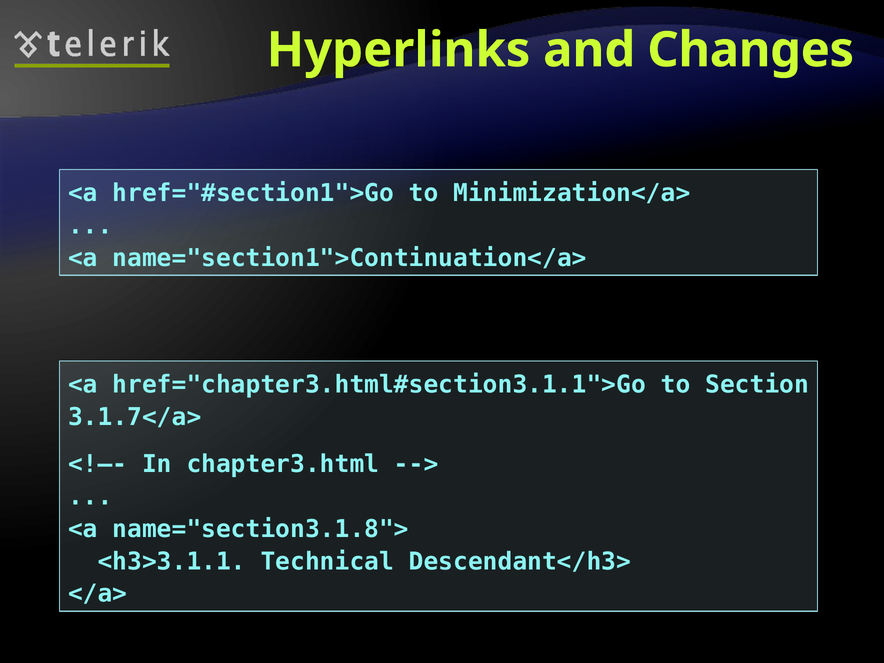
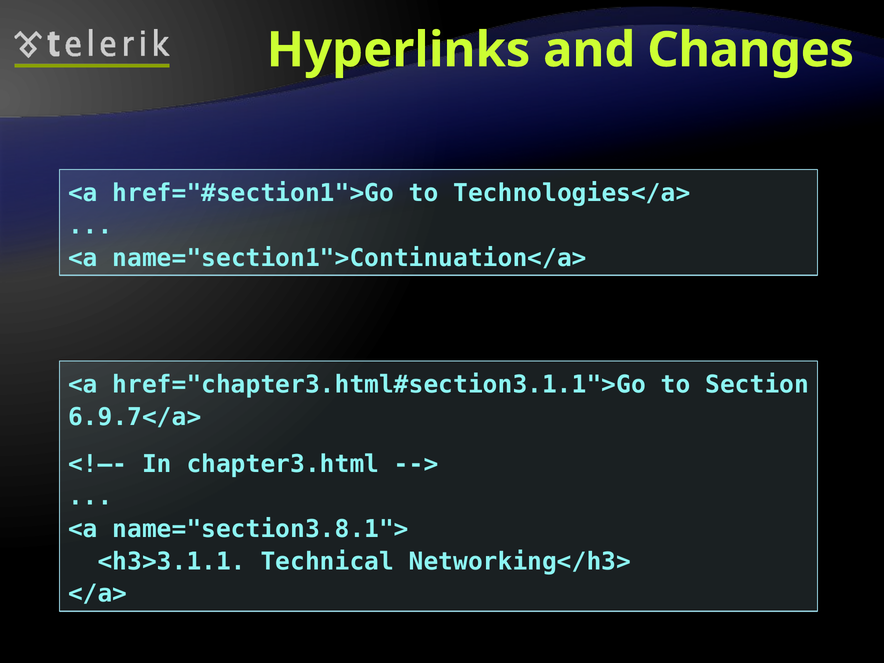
Minimization</a>: Minimization</a> -> Technologies</a> (572, 193)
3.1.7</a>: 3.1.7</a> -> 6.9.7</a> (135, 417)
name="section3.1.8">: name="section3.1.8"> -> name="section3.8.1"> (261, 529)
Descendant</h3>: Descendant</h3> -> Networking</h3> (520, 561)
